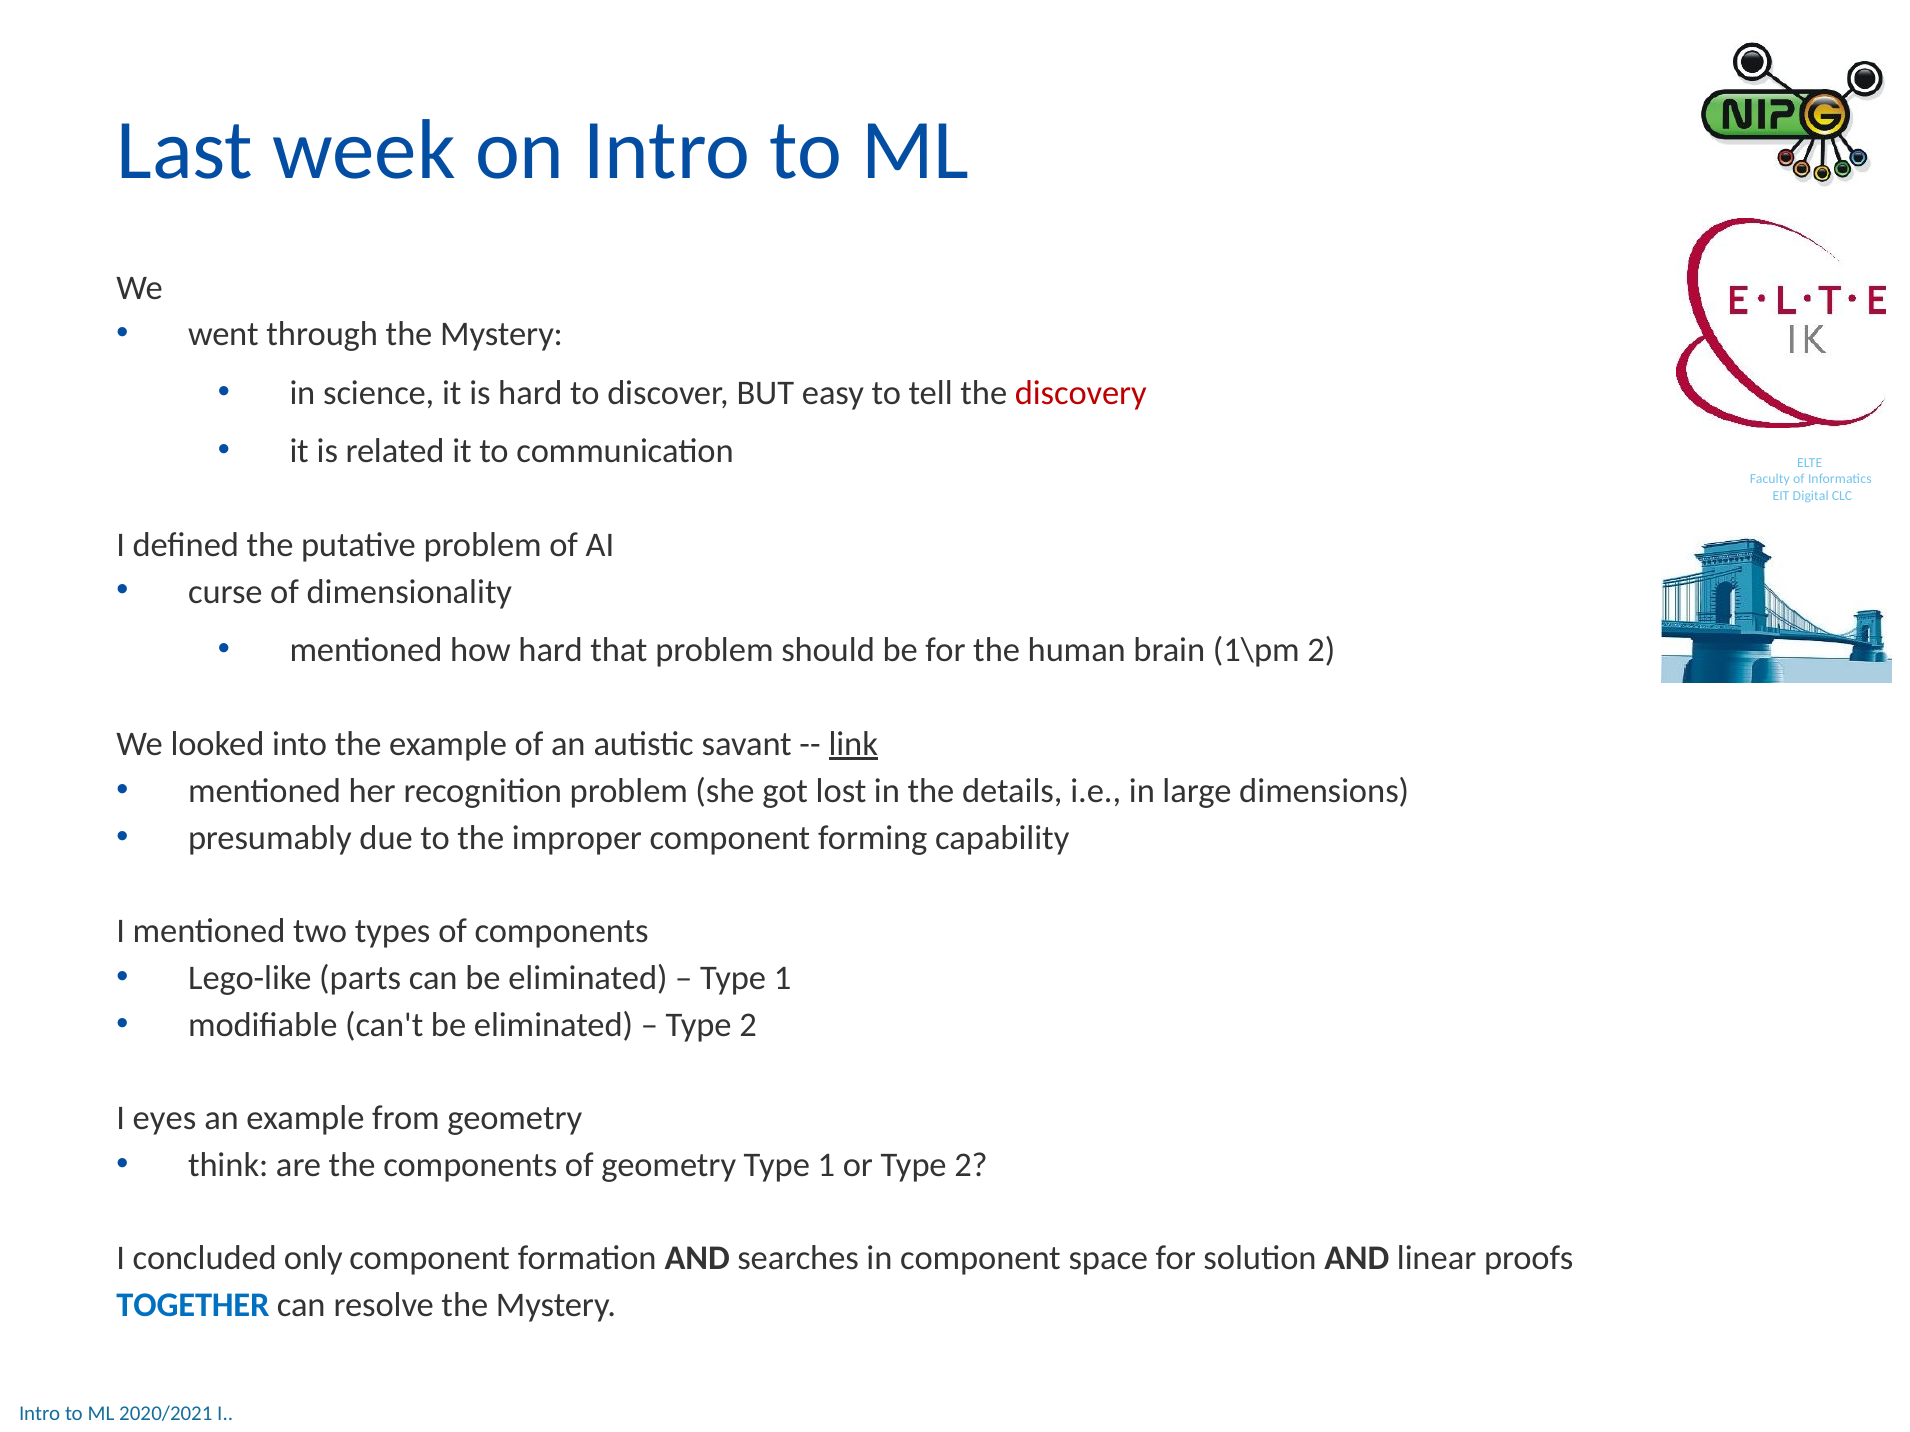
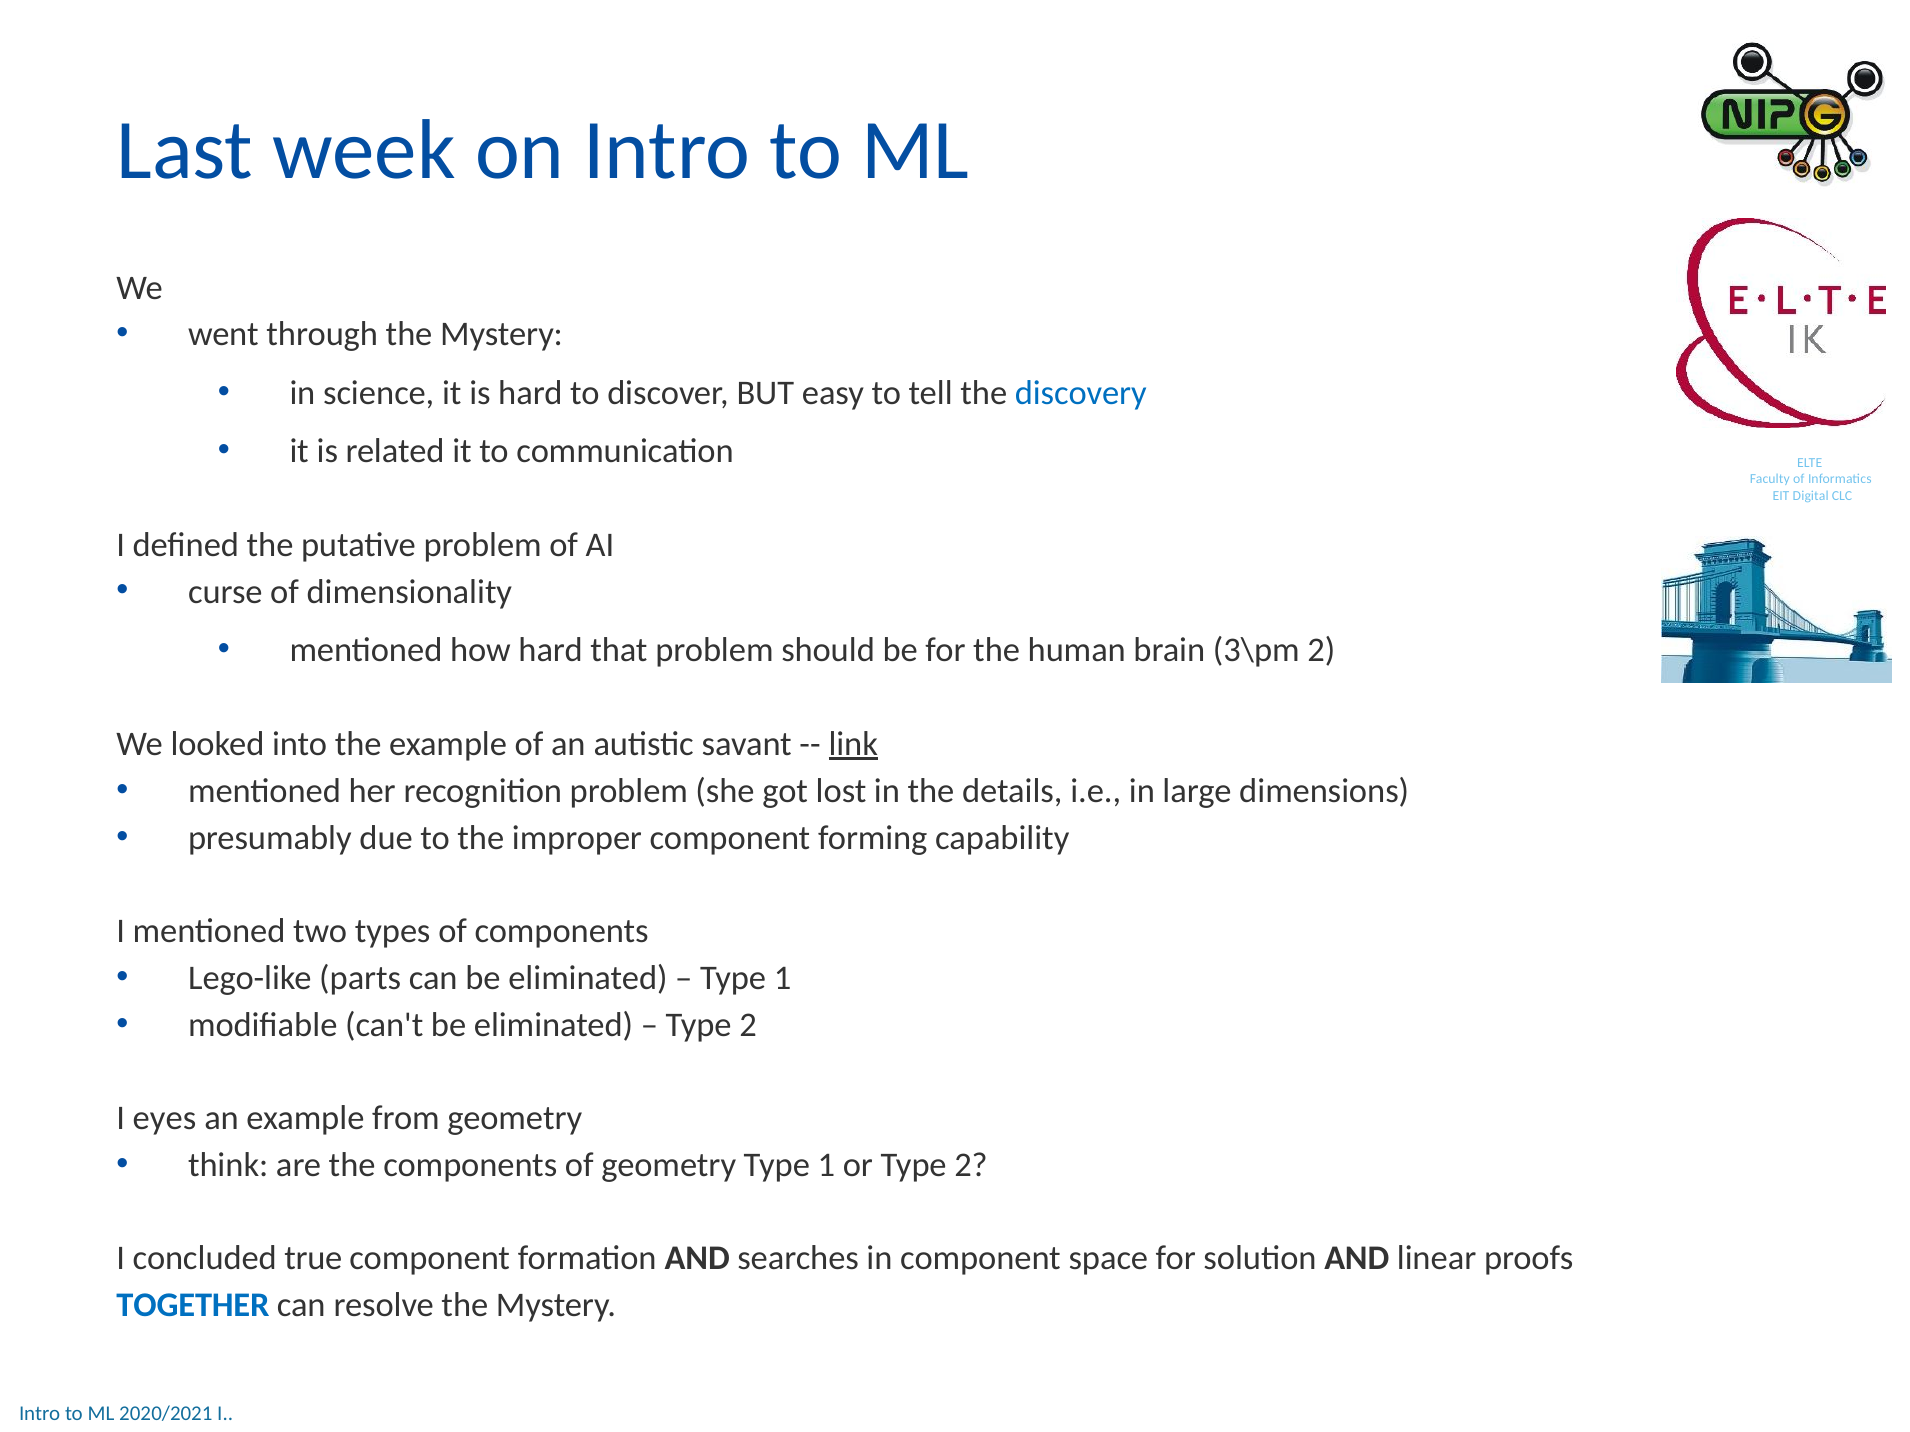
discovery colour: red -> blue (1081, 393)
1\pm: 1\pm -> 3\pm (1256, 650)
only: only -> true (313, 1259)
